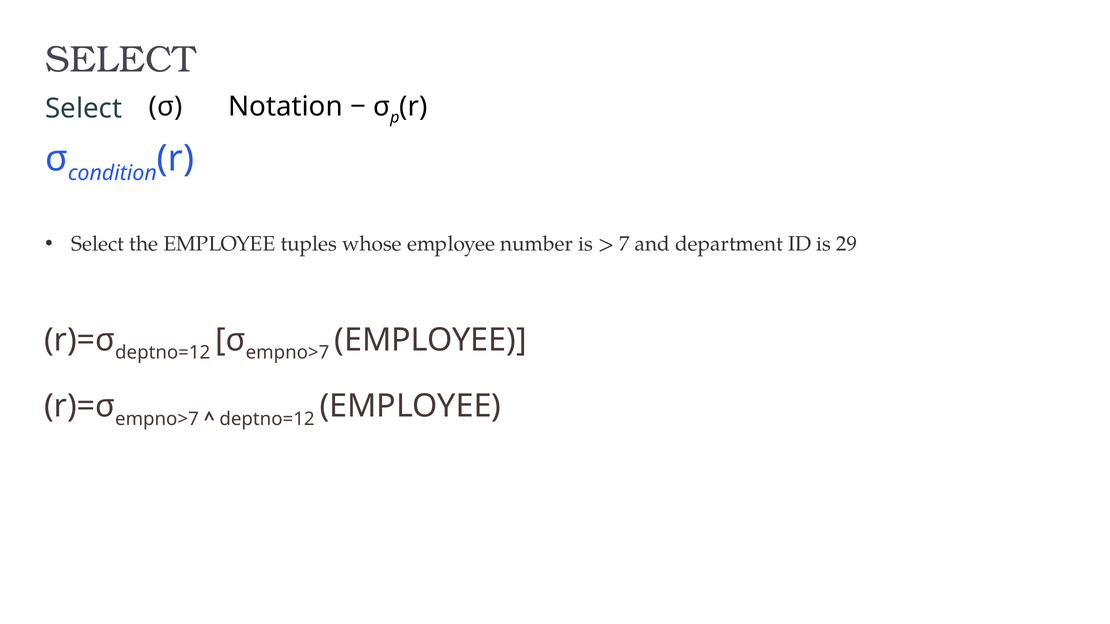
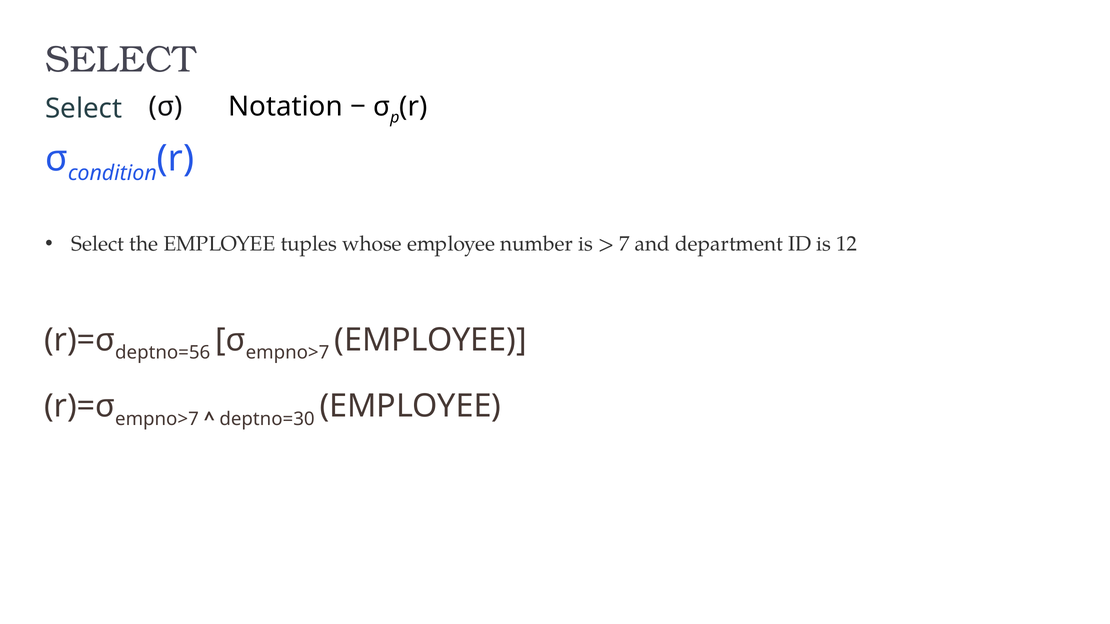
29: 29 -> 12 (847, 244)
deptno=12: deptno=12 -> deptno=56 (163, 353)
deptno=12: deptno=12 -> deptno=30 (267, 419)
